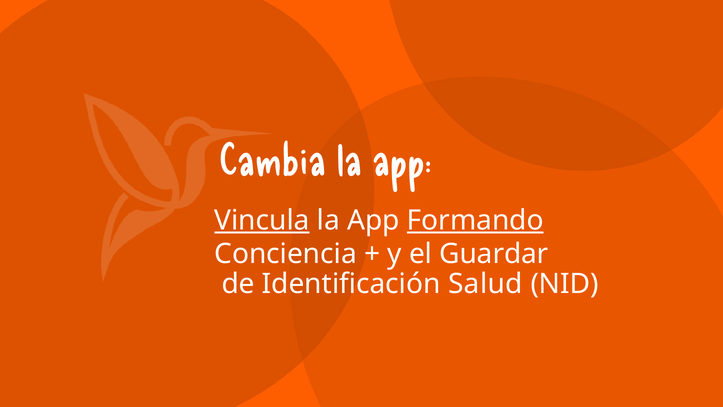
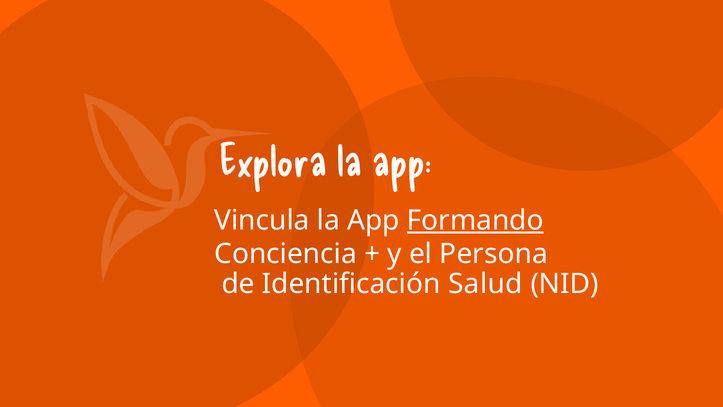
Cambia: Cambia -> Explora (273, 161)
Vincula underline: present -> none (262, 220)
Guardar: Guardar -> Persona (494, 254)
